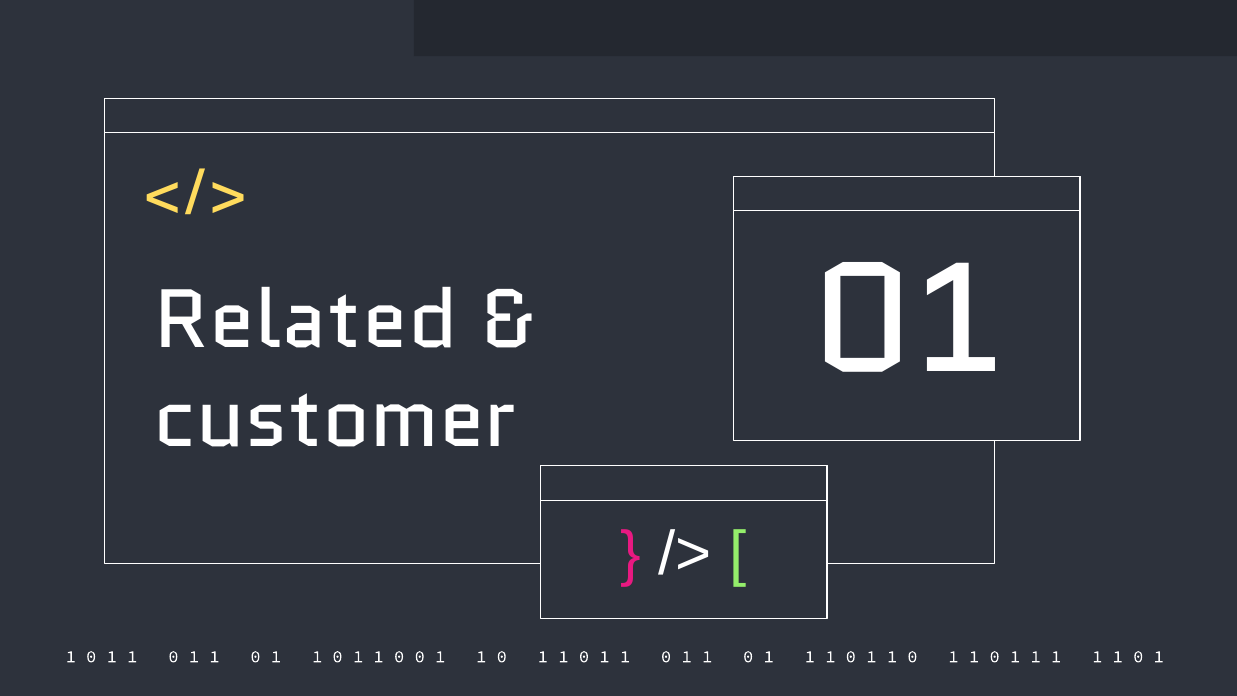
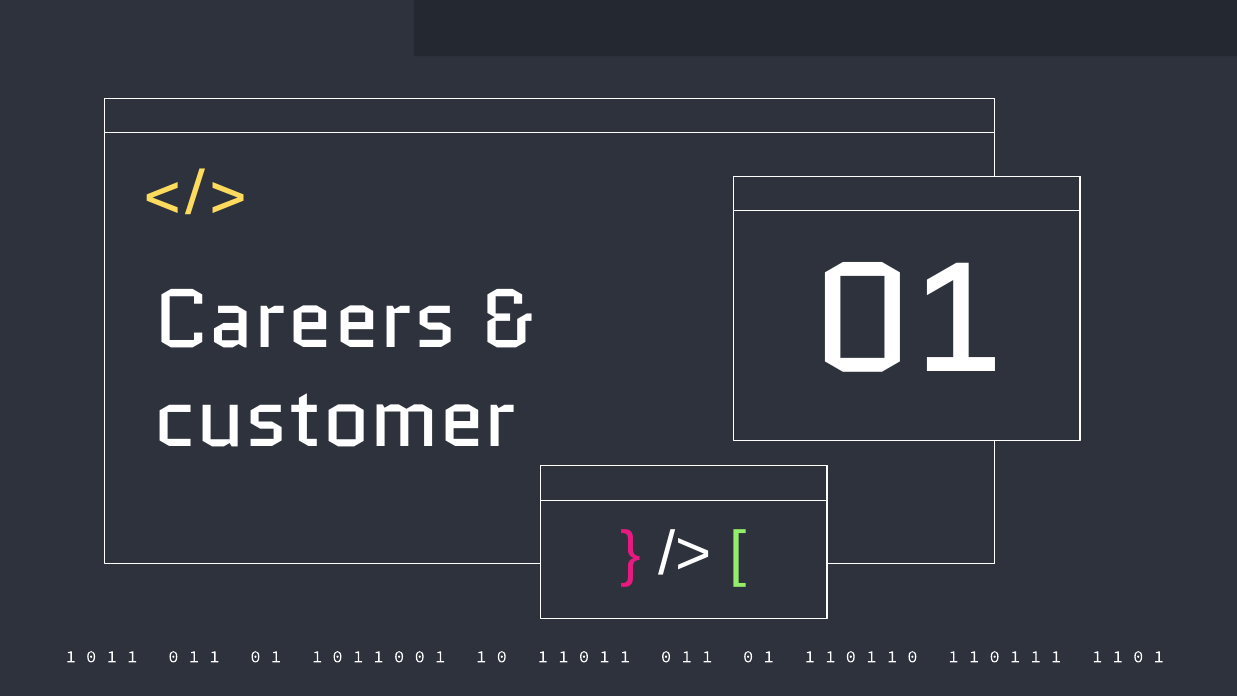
Related: Related -> Careers (306, 320)
